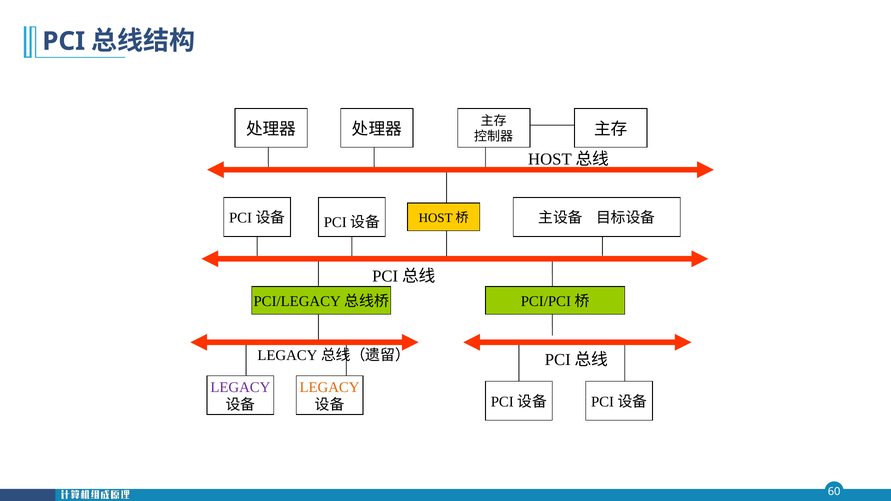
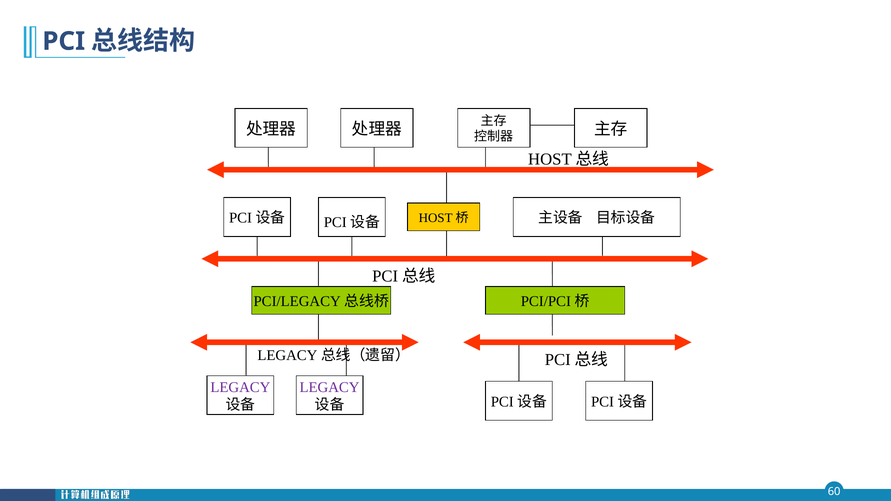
LEGACY colour: orange -> purple (330, 387)
